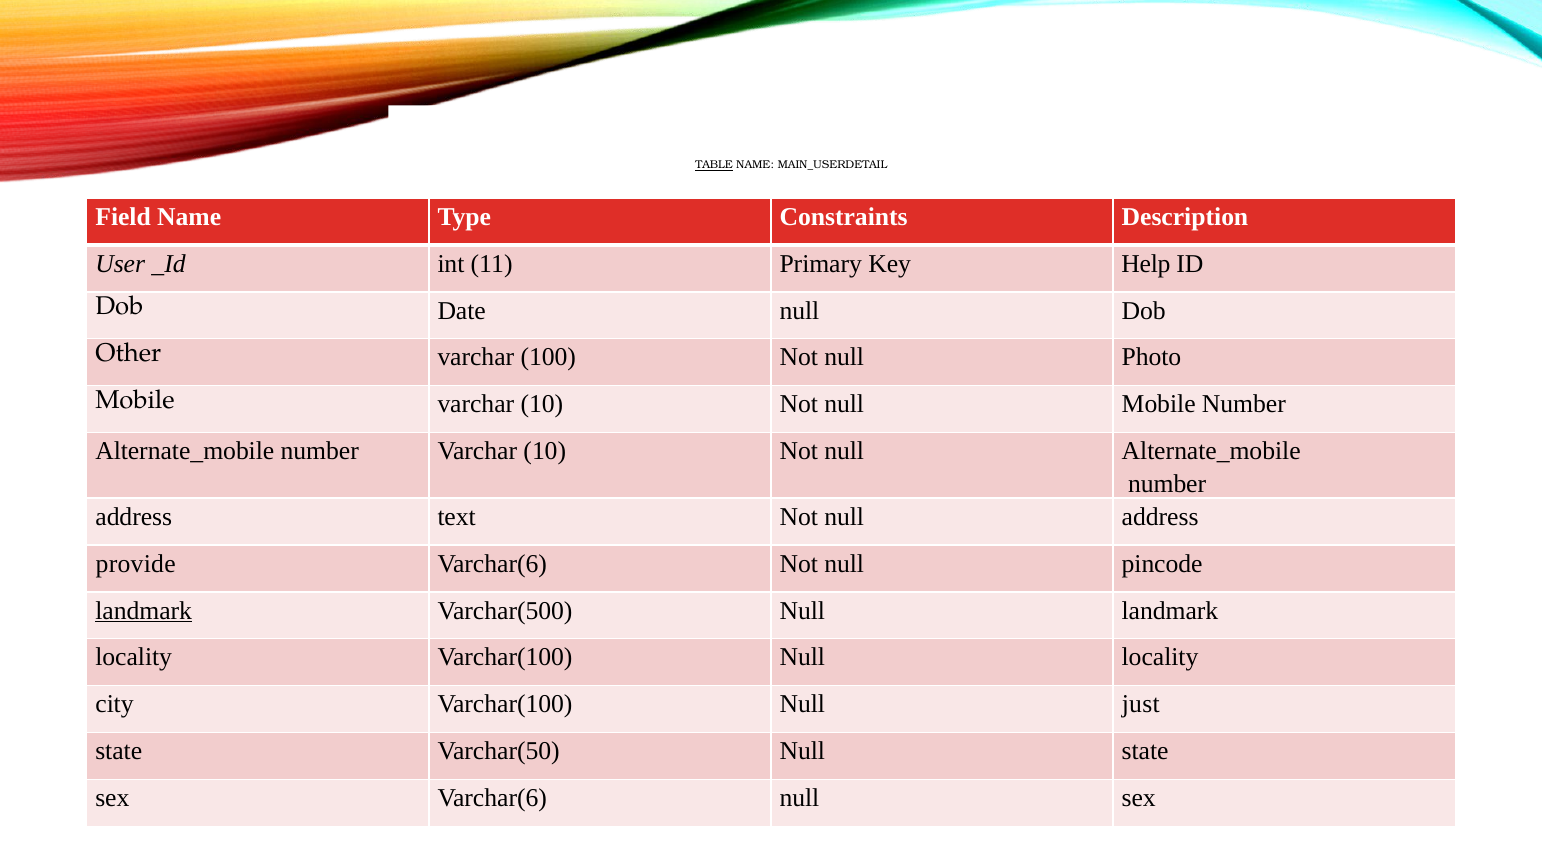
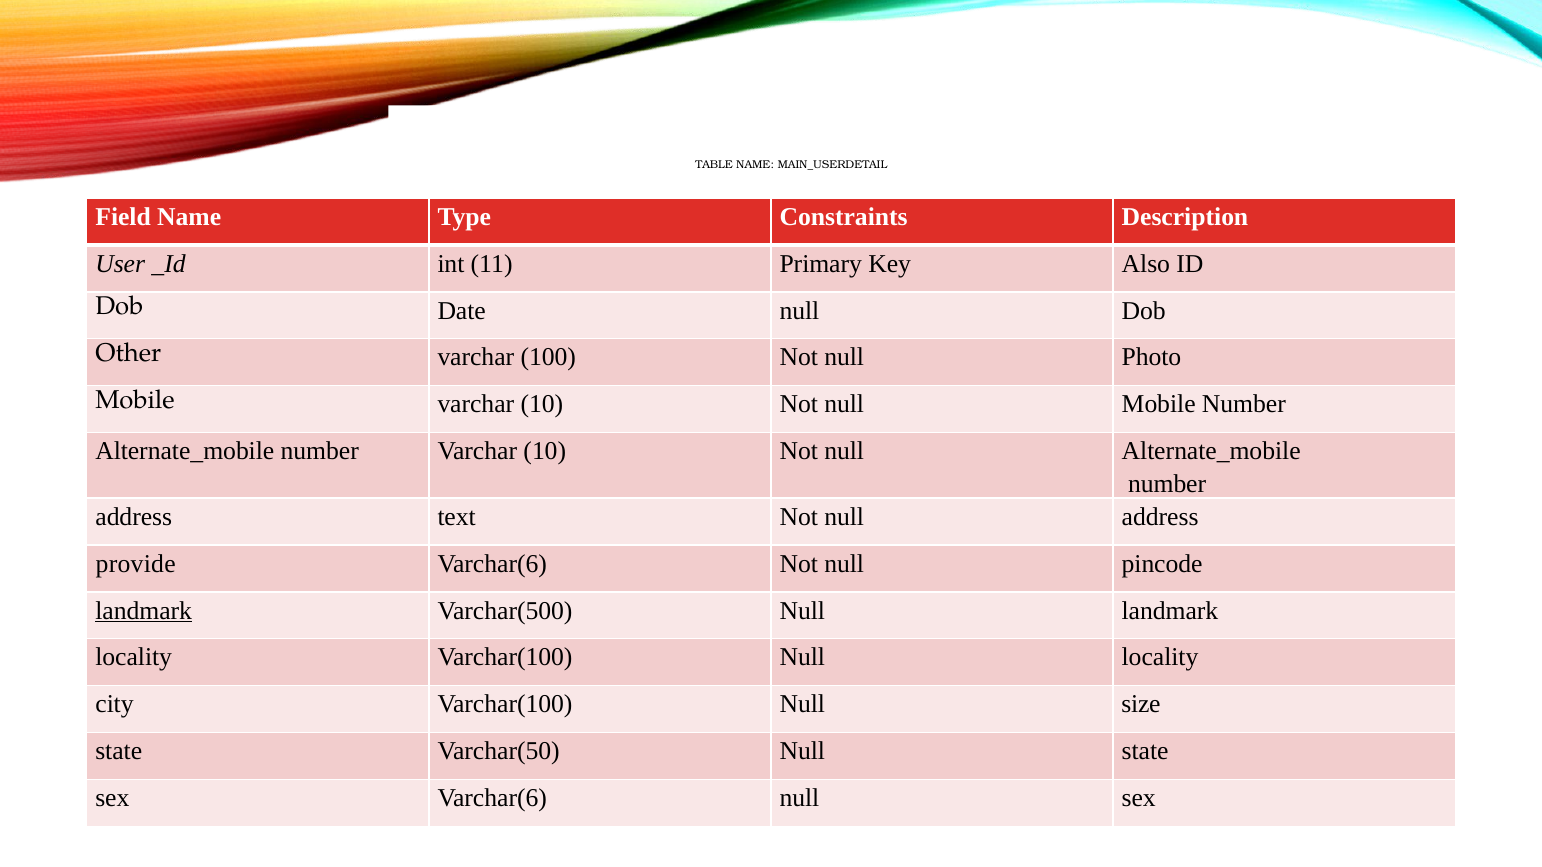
TABLE underline: present -> none (714, 165)
Help: Help -> Also (1146, 264)
just: just -> size (1141, 705)
